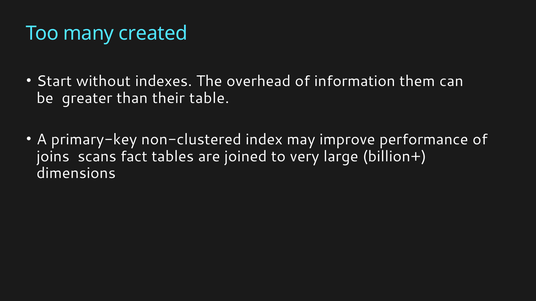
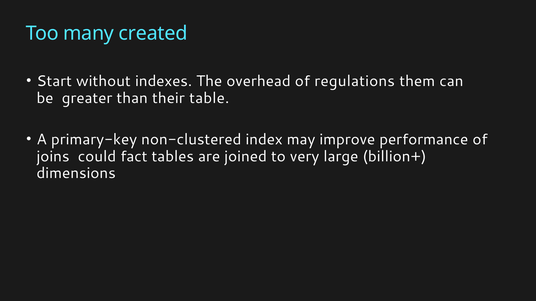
information: information -> regulations (355, 81)
scans: scans -> could (97, 157)
